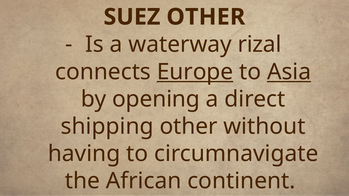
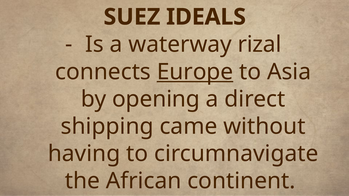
SUEZ OTHER: OTHER -> IDEALS (206, 17)
Asia underline: present -> none (289, 72)
shipping other: other -> came (188, 127)
